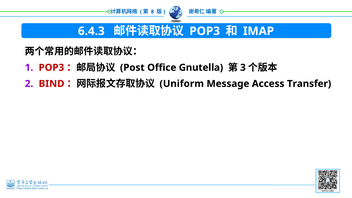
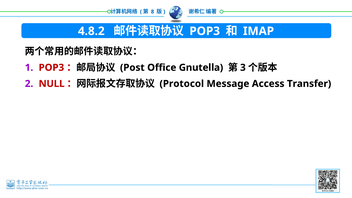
6.4.3: 6.4.3 -> 4.8.2 (91, 31)
BIND: BIND -> NULL (52, 84)
Uniform: Uniform -> Protocol (182, 84)
